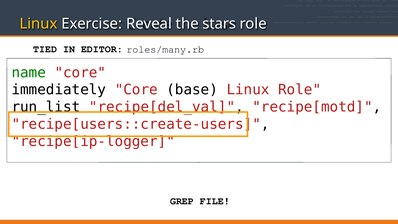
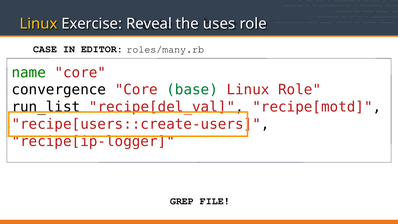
stars: stars -> uses (219, 24)
TIED: TIED -> CASE (45, 49)
immediately: immediately -> convergence (59, 90)
base colour: black -> green (192, 90)
